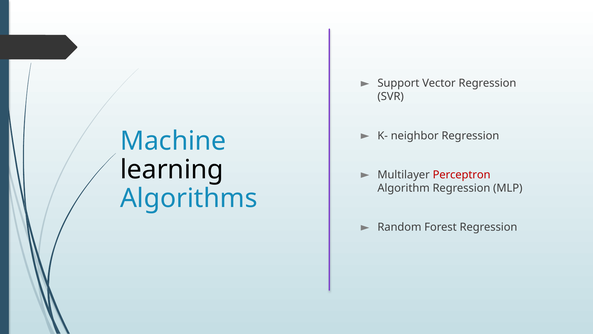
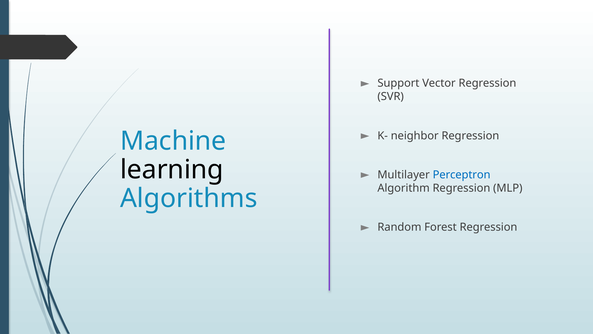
Perceptron colour: red -> blue (462, 175)
